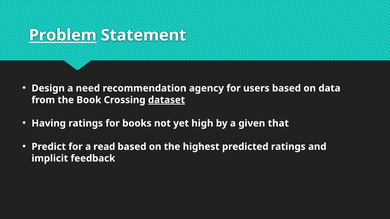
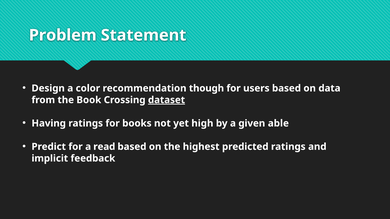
Problem underline: present -> none (63, 35)
need: need -> color (88, 88)
agency: agency -> though (207, 88)
that: that -> able (278, 123)
